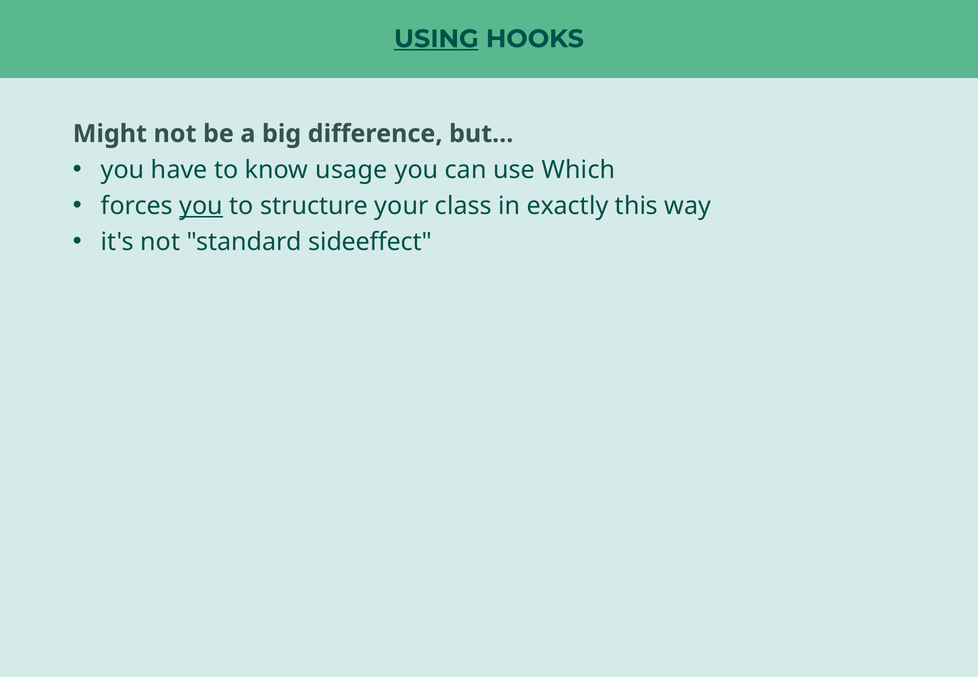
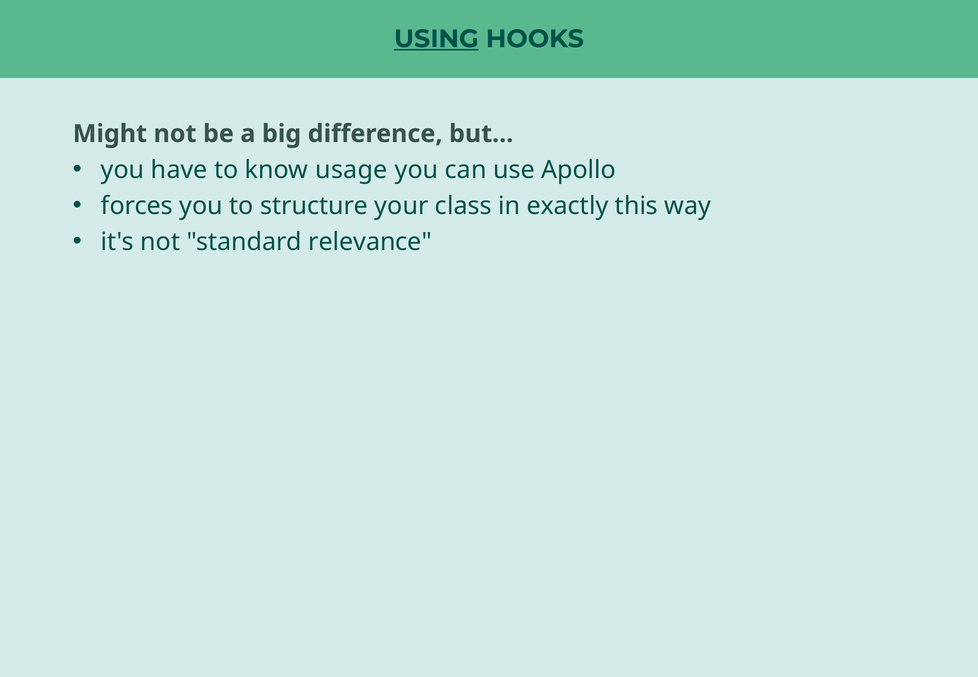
Which: Which -> Apollo (579, 170)
you underline: present -> none (201, 206)
sideeffect: sideeffect -> relevance (370, 242)
